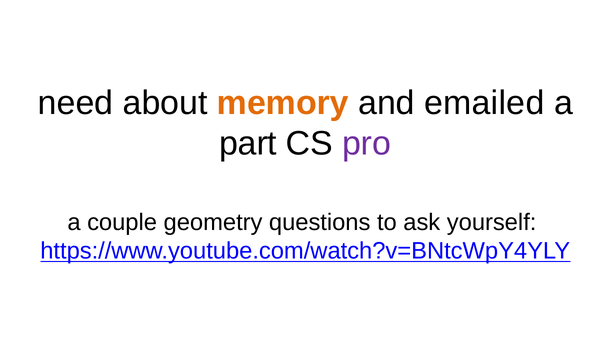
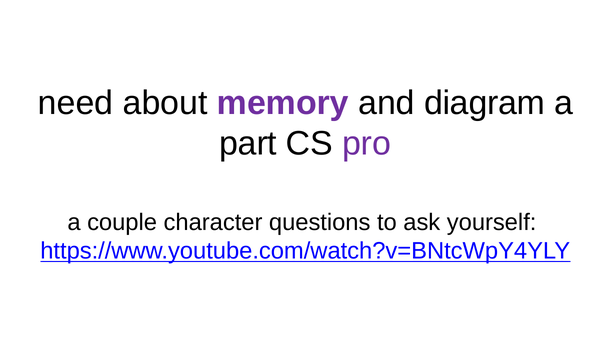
memory colour: orange -> purple (283, 103)
emailed: emailed -> diagram (485, 103)
geometry: geometry -> character (213, 222)
